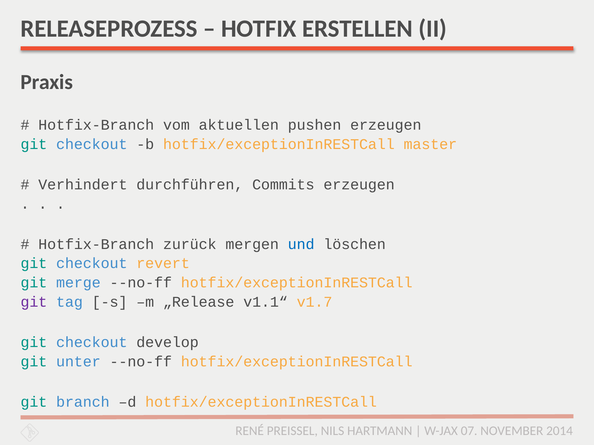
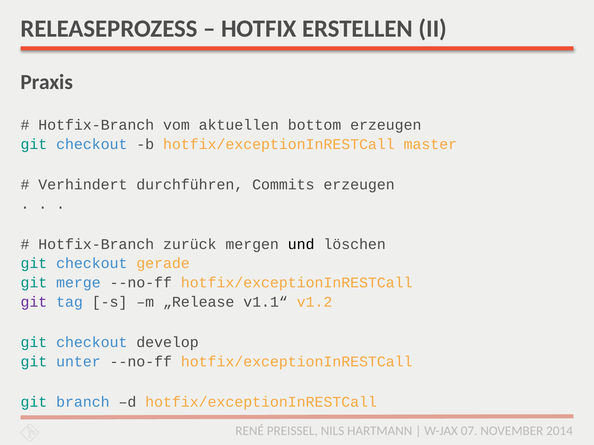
pushen: pushen -> bottom (315, 125)
und colour: blue -> black (301, 244)
revert: revert -> gerade (163, 264)
v1.7: v1.7 -> v1.2 (315, 302)
